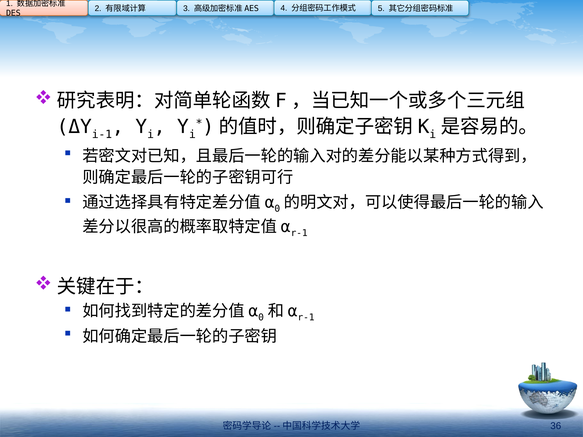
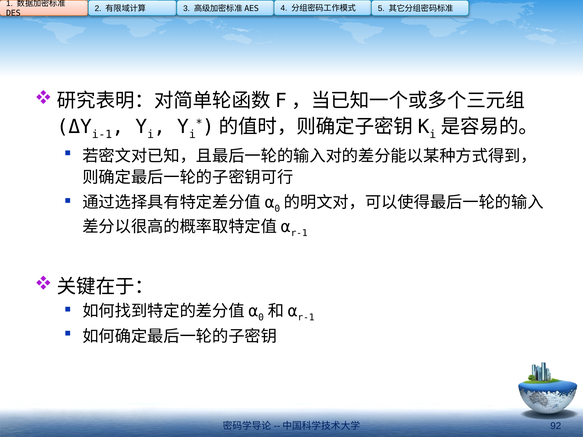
36: 36 -> 92 (556, 426)
